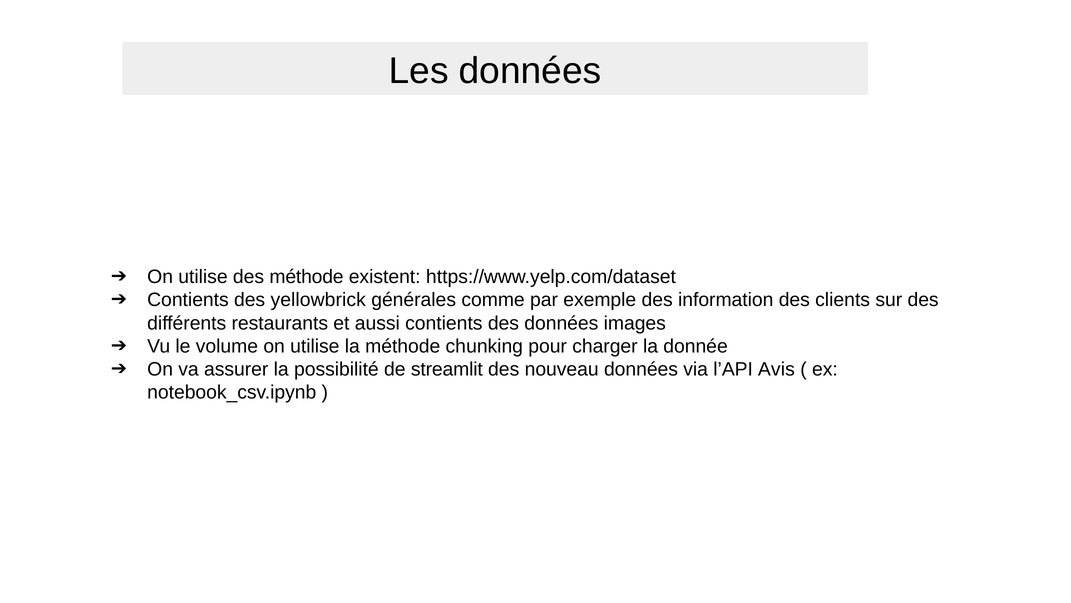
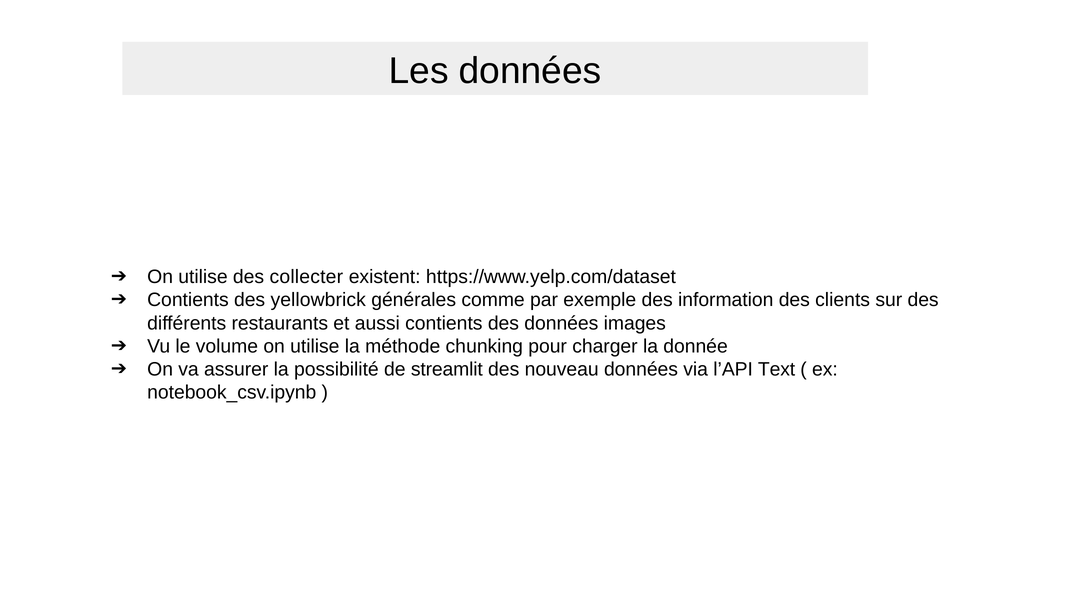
des méthode: méthode -> collecter (306, 277)
Avis: Avis -> Text (777, 369)
